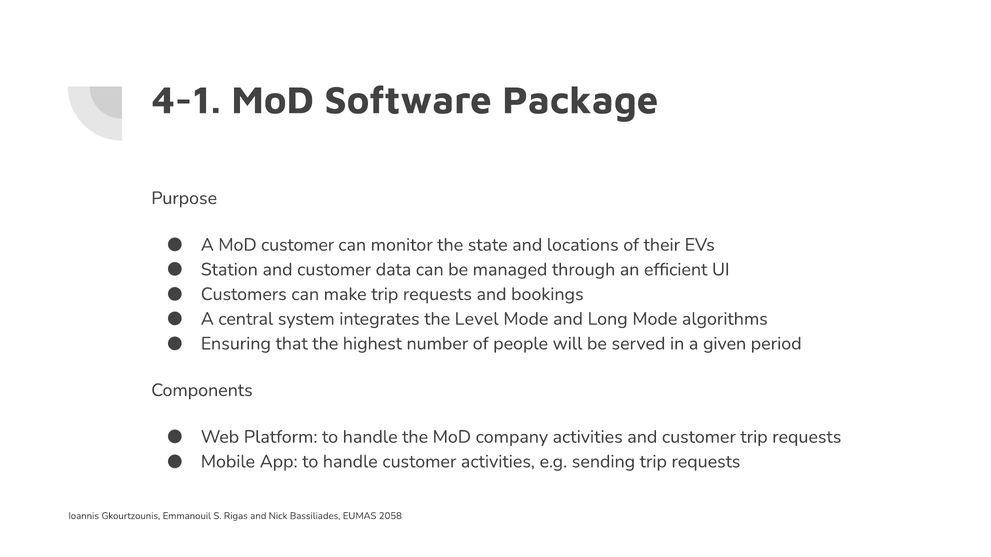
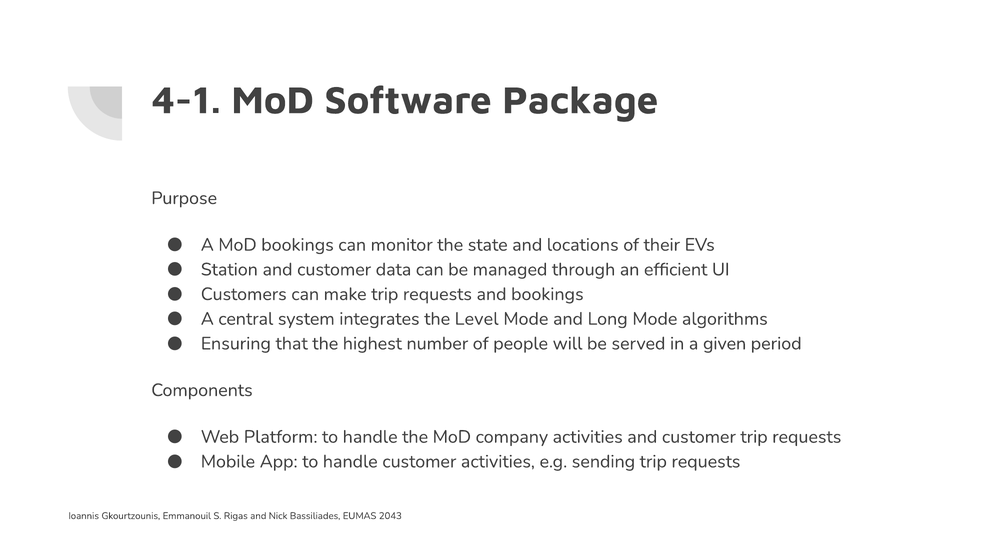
MoD customer: customer -> bookings (298, 245)
2058: 2058 -> 2043 (390, 516)
